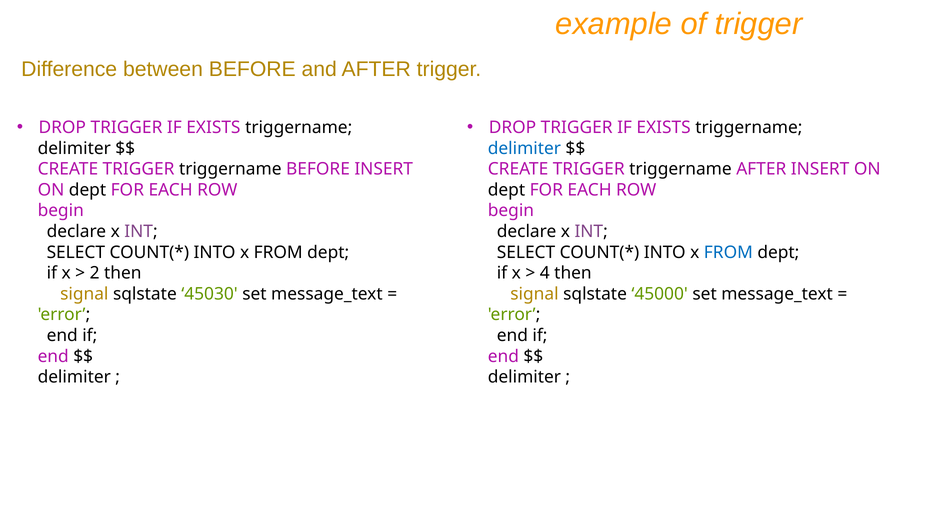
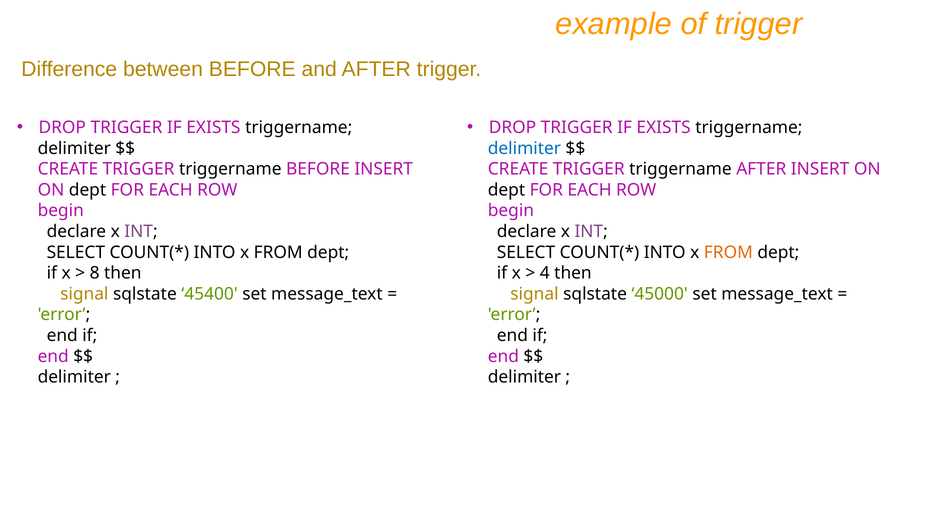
FROM colour: blue -> orange (728, 253)
2: 2 -> 8 (95, 273)
45030: 45030 -> 45400 (209, 294)
